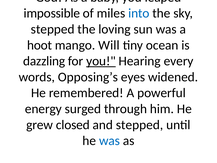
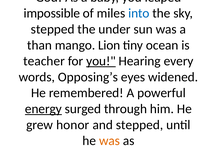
loving: loving -> under (115, 29)
hoot: hoot -> than (39, 45)
Will: Will -> Lion (109, 45)
dazzling: dazzling -> teacher (44, 61)
energy underline: none -> present (43, 109)
closed: closed -> honor (73, 125)
was colour: blue -> orange (109, 141)
